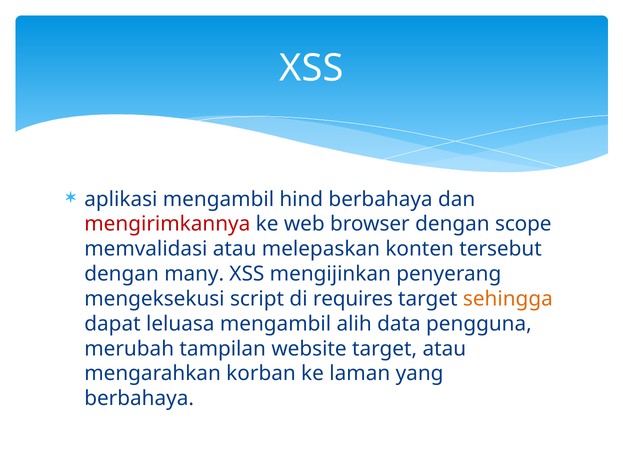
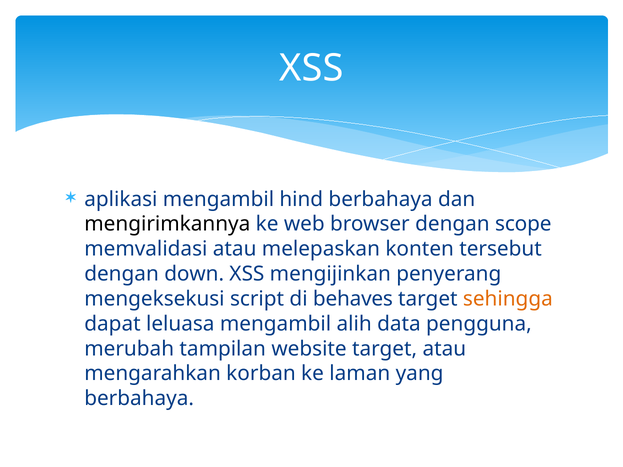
mengirimkannya colour: red -> black (167, 224)
many: many -> down (194, 274)
requires: requires -> behaves (353, 299)
